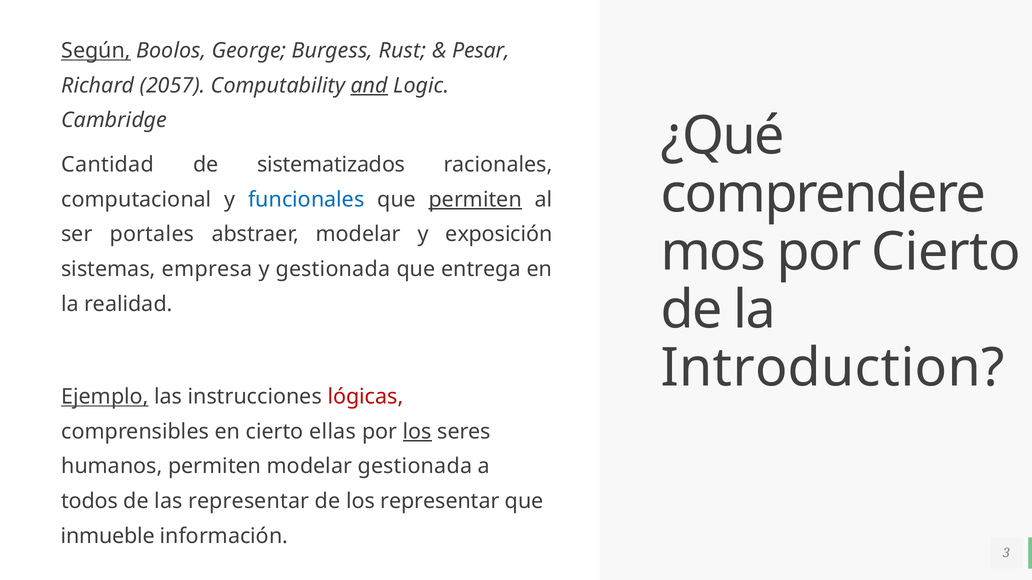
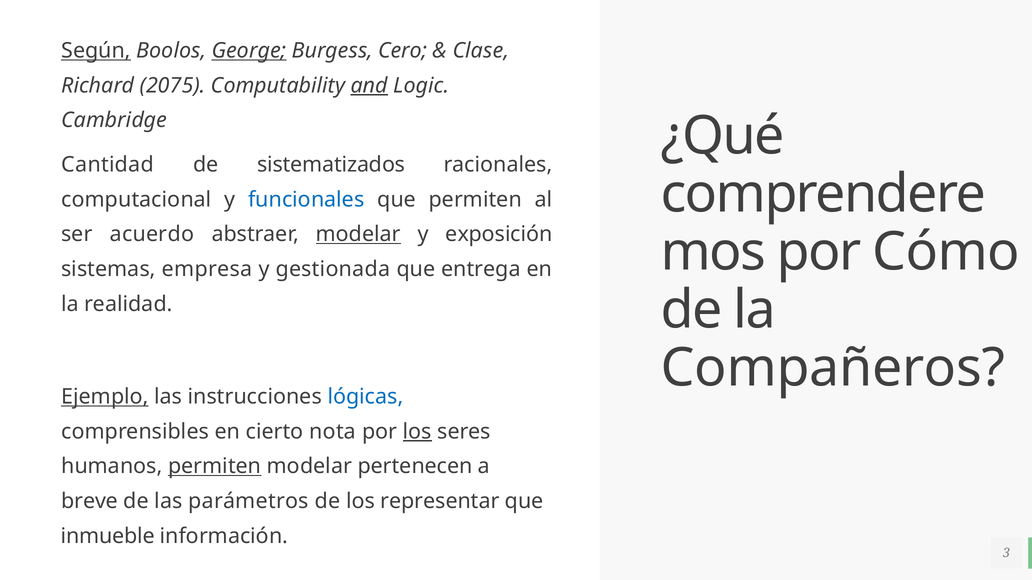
George underline: none -> present (249, 51)
Rust: Rust -> Cero (403, 51)
Pesar: Pesar -> Clase (481, 51)
2057: 2057 -> 2075 (173, 86)
permiten underline: present -> none (475, 200)
portales: portales -> acuerdo (152, 235)
modelar underline: none -> present (358, 235)
por Cierto: Cierto -> Cómo (946, 252)
Introduction: Introduction -> Compañeros (833, 368)
lógicas colour: red -> blue (365, 397)
ellas: ellas -> nota (333, 432)
permiten underline: none -> present (215, 467)
modelar gestionada: gestionada -> pertenecen (415, 467)
todos: todos -> breve (90, 502)
las representar: representar -> parámetros (249, 502)
